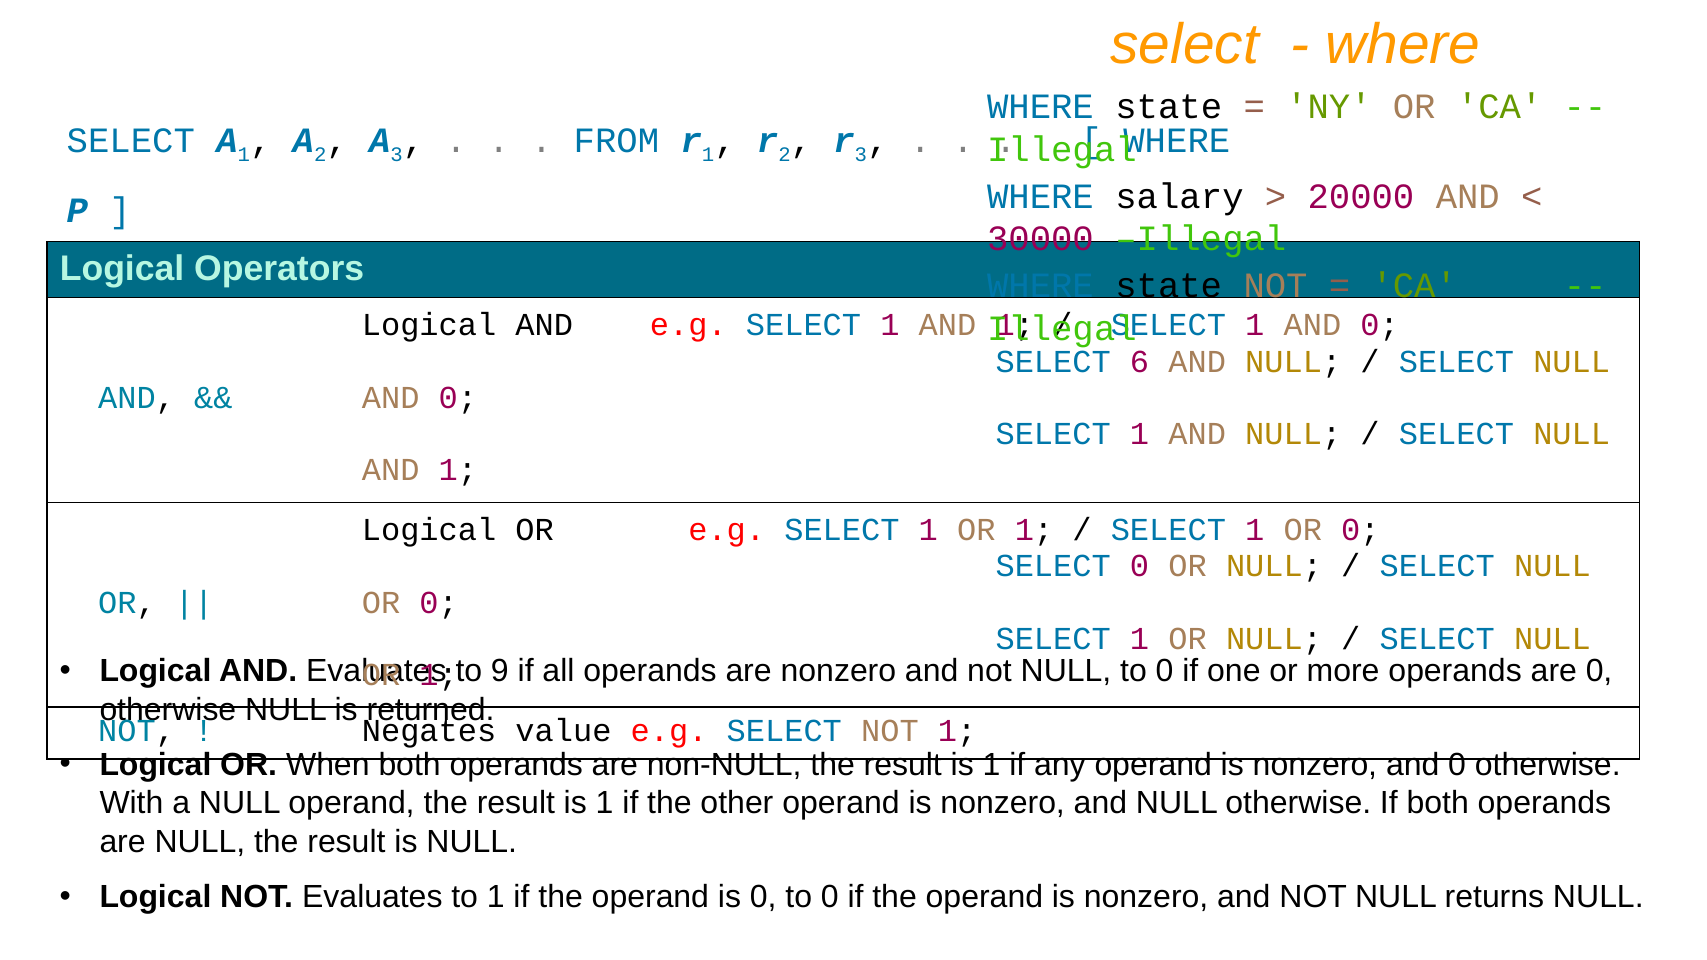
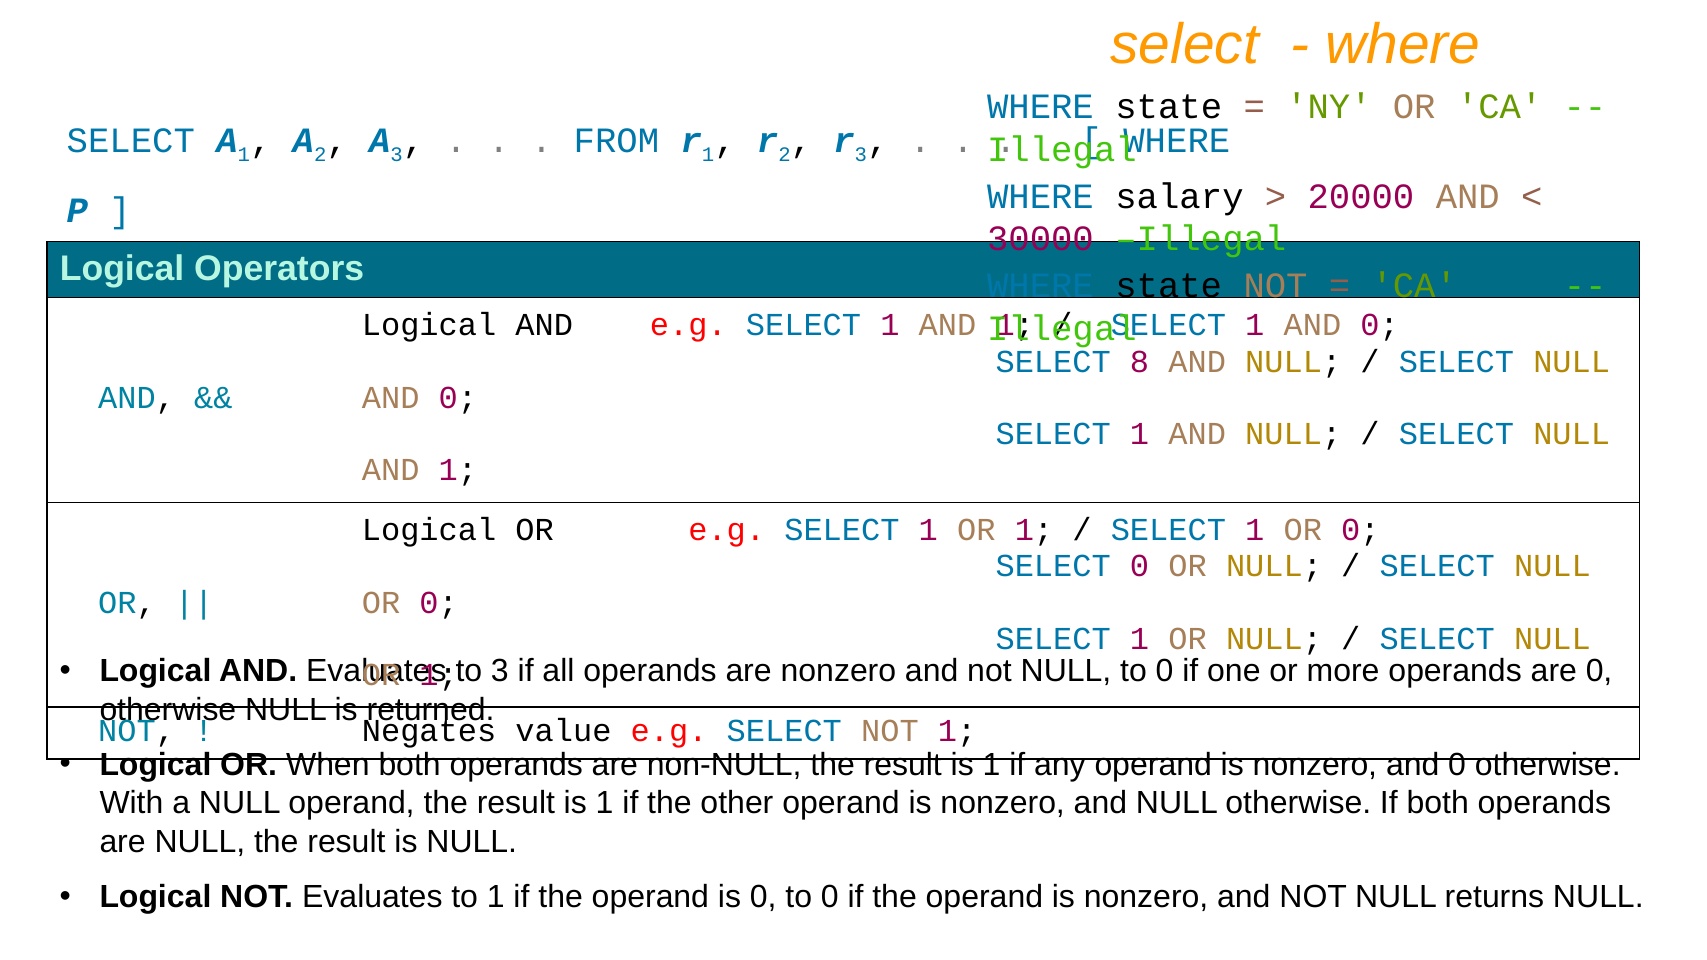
6: 6 -> 8 (1140, 362)
to 9: 9 -> 3 (500, 671)
